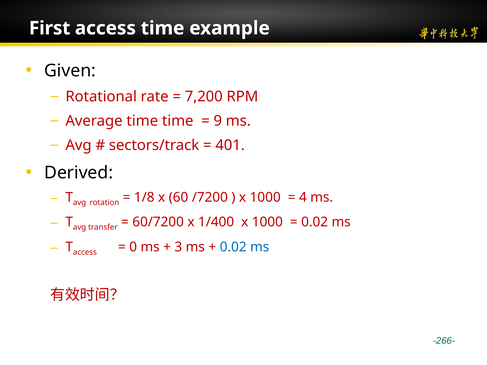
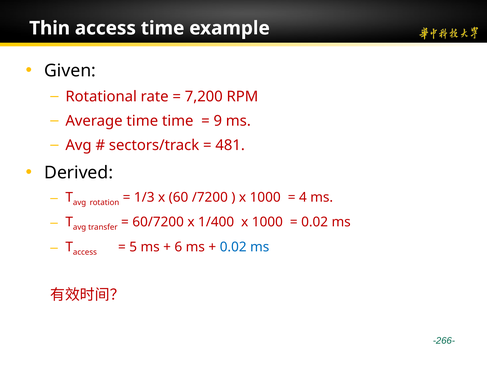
First: First -> Thin (50, 28)
401: 401 -> 481 (230, 145)
1/8: 1/8 -> 1/3 (144, 197)
0: 0 -> 5 (133, 247)
3: 3 -> 6 (178, 247)
